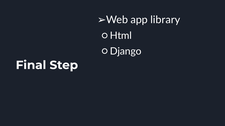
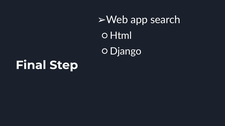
library: library -> search (165, 20)
